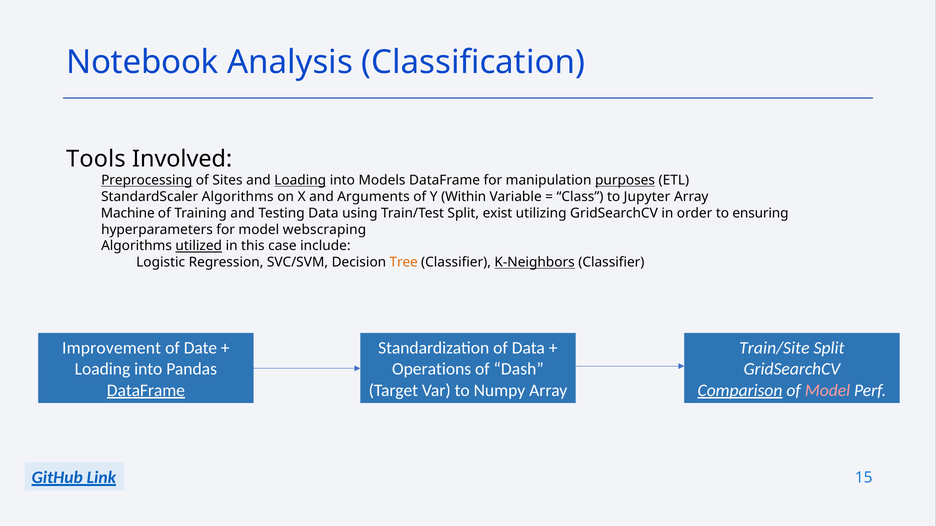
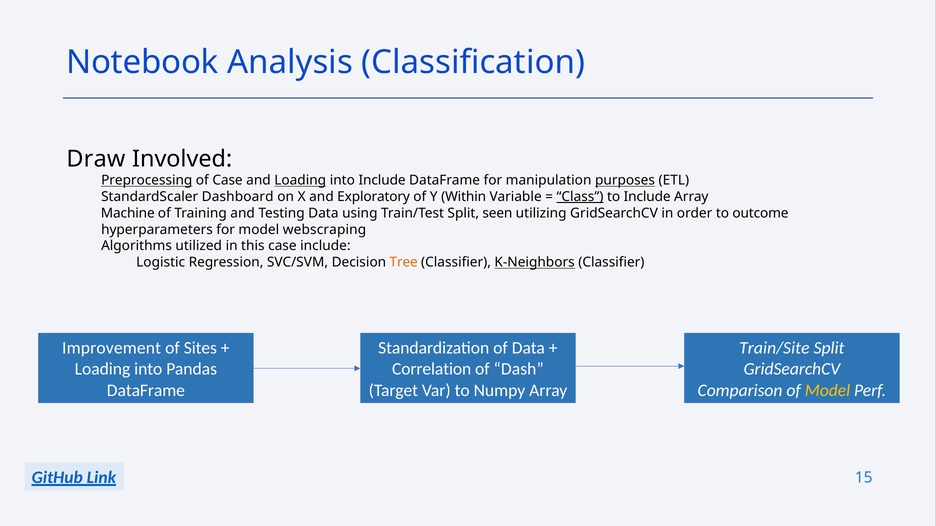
Tools: Tools -> Draw (96, 159)
of Sites: Sites -> Case (228, 181)
into Models: Models -> Include (382, 181)
StandardScaler Algorithms: Algorithms -> Dashboard (238, 197)
Arguments: Arguments -> Exploratory (374, 197)
Class underline: none -> present (580, 197)
to Jupyter: Jupyter -> Include (647, 197)
exist: exist -> seen (497, 213)
ensuring: ensuring -> outcome (760, 213)
utilized underline: present -> none (199, 246)
Date: Date -> Sites (200, 348)
Operations: Operations -> Correlation (432, 370)
DataFrame underline: present -> none (146, 391)
Comparison underline: present -> none (740, 391)
Model colour: pink -> yellow (827, 391)
